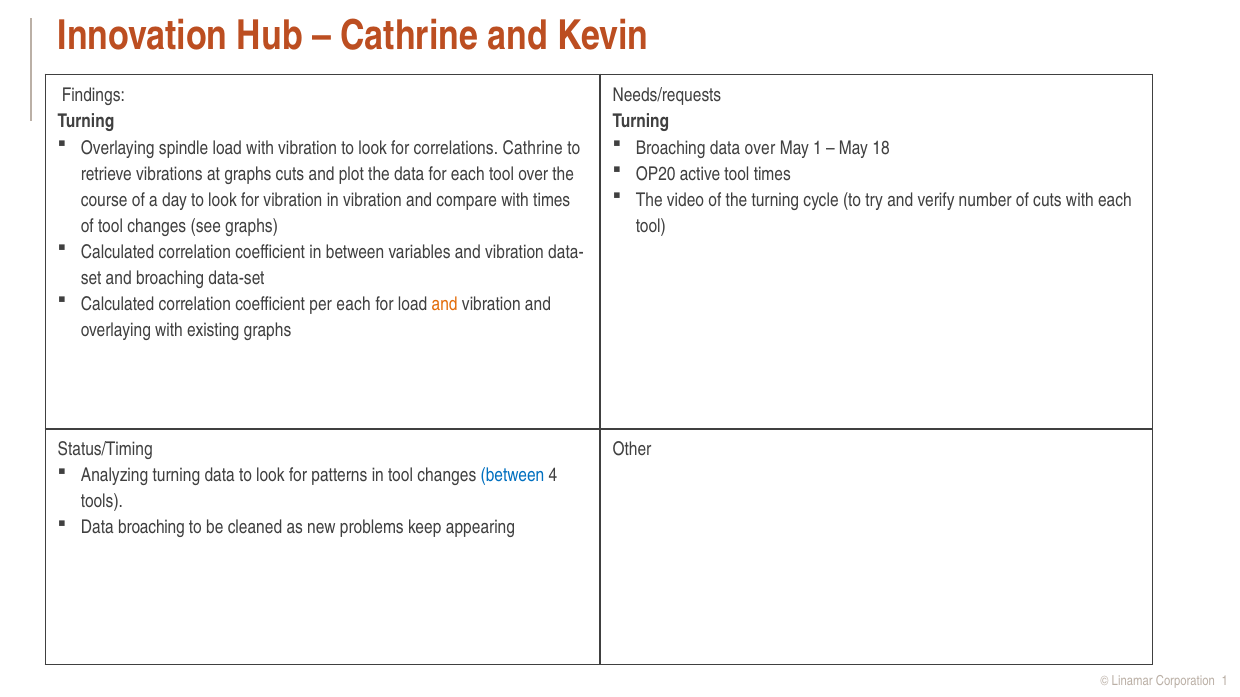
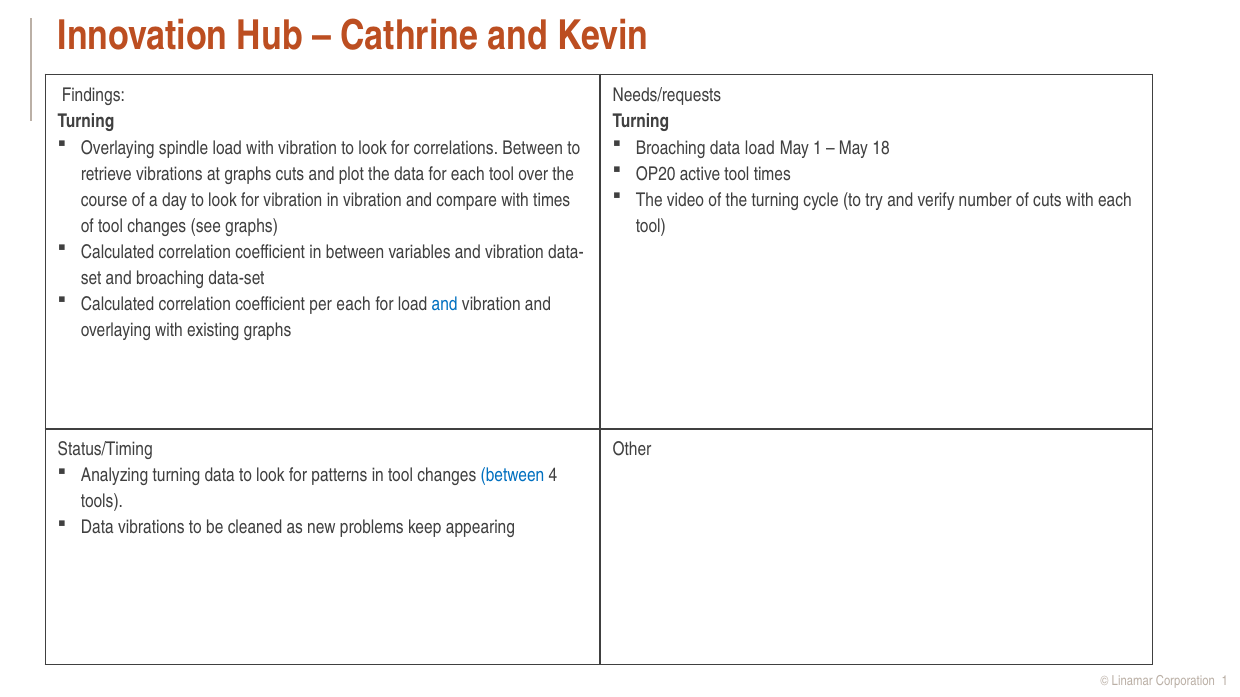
correlations Cathrine: Cathrine -> Between (533, 148)
data over: over -> load (760, 148)
and colour: orange -> blue (445, 304)
Data broaching: broaching -> vibrations (151, 528)
